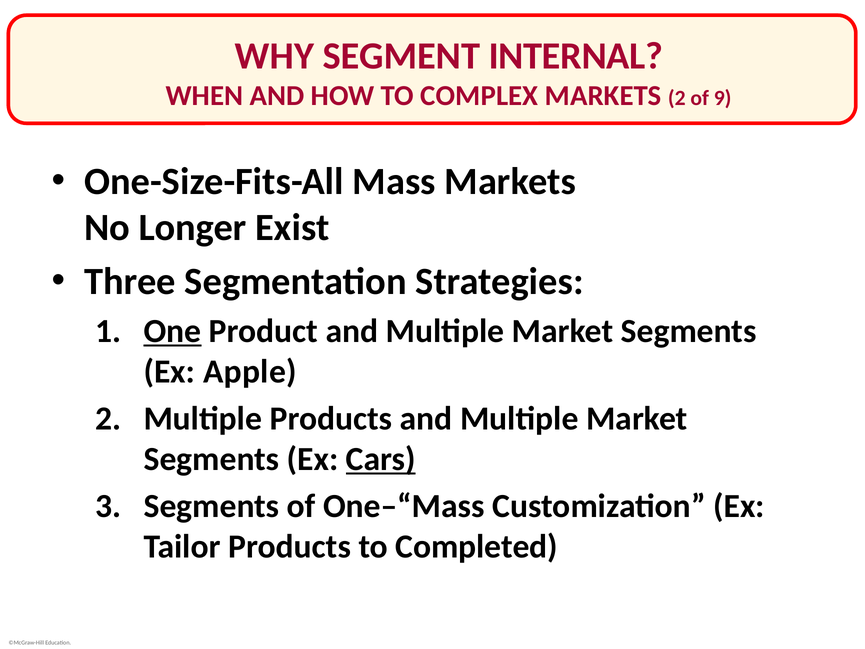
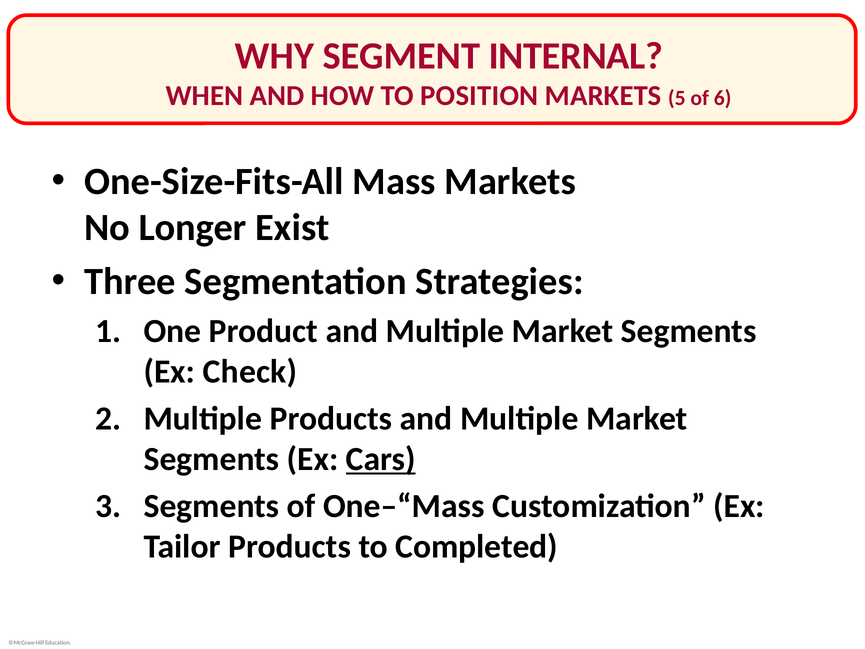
COMPLEX: COMPLEX -> POSITION (479, 96)
MARKETS 2: 2 -> 5 (677, 98)
9: 9 -> 6 (723, 98)
One underline: present -> none (172, 331)
Apple: Apple -> Check (250, 371)
